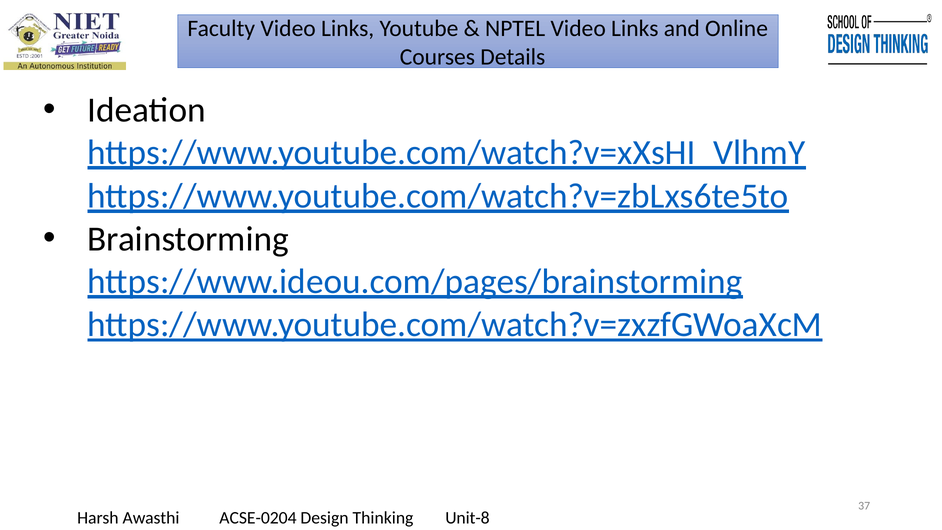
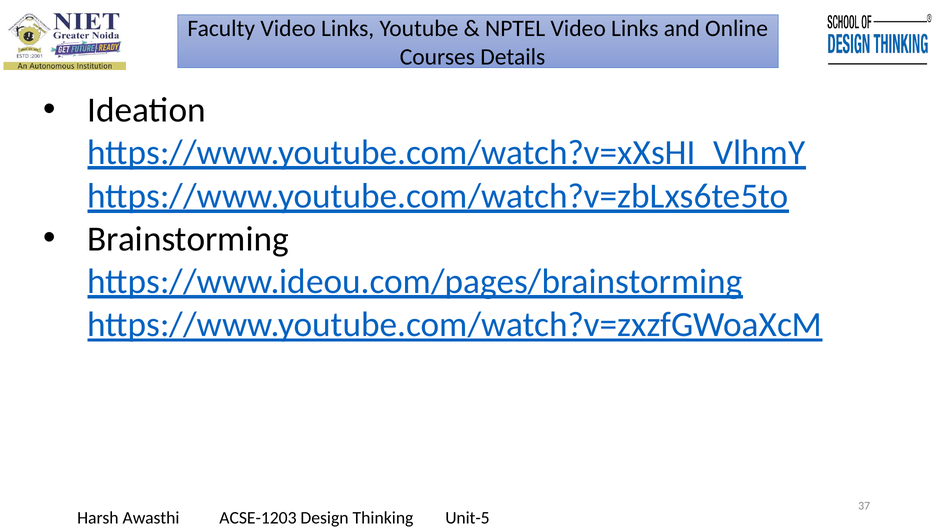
ACSE-0204: ACSE-0204 -> ACSE-1203 (258, 518)
Unit-8: Unit-8 -> Unit-5 (467, 518)
